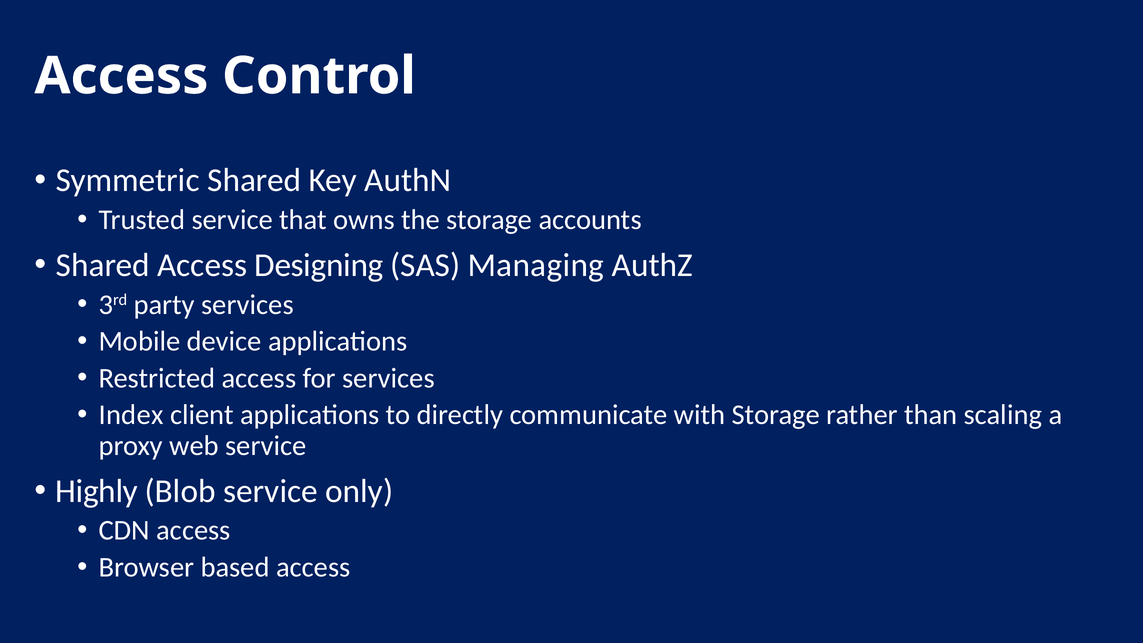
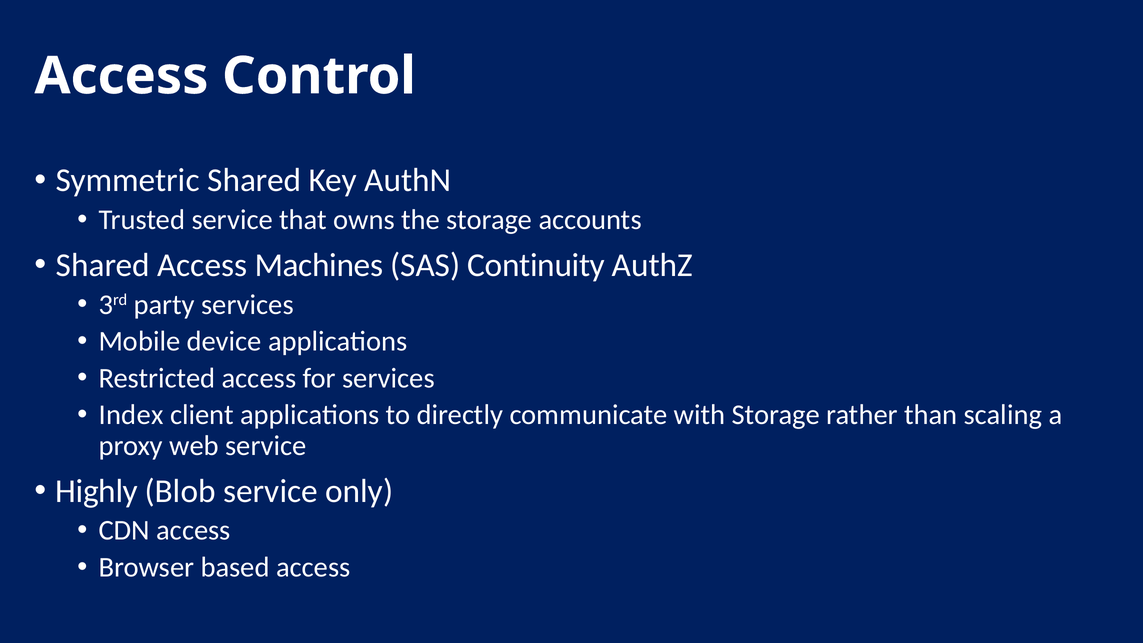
Designing: Designing -> Machines (319, 265)
Managing: Managing -> Continuity (536, 265)
